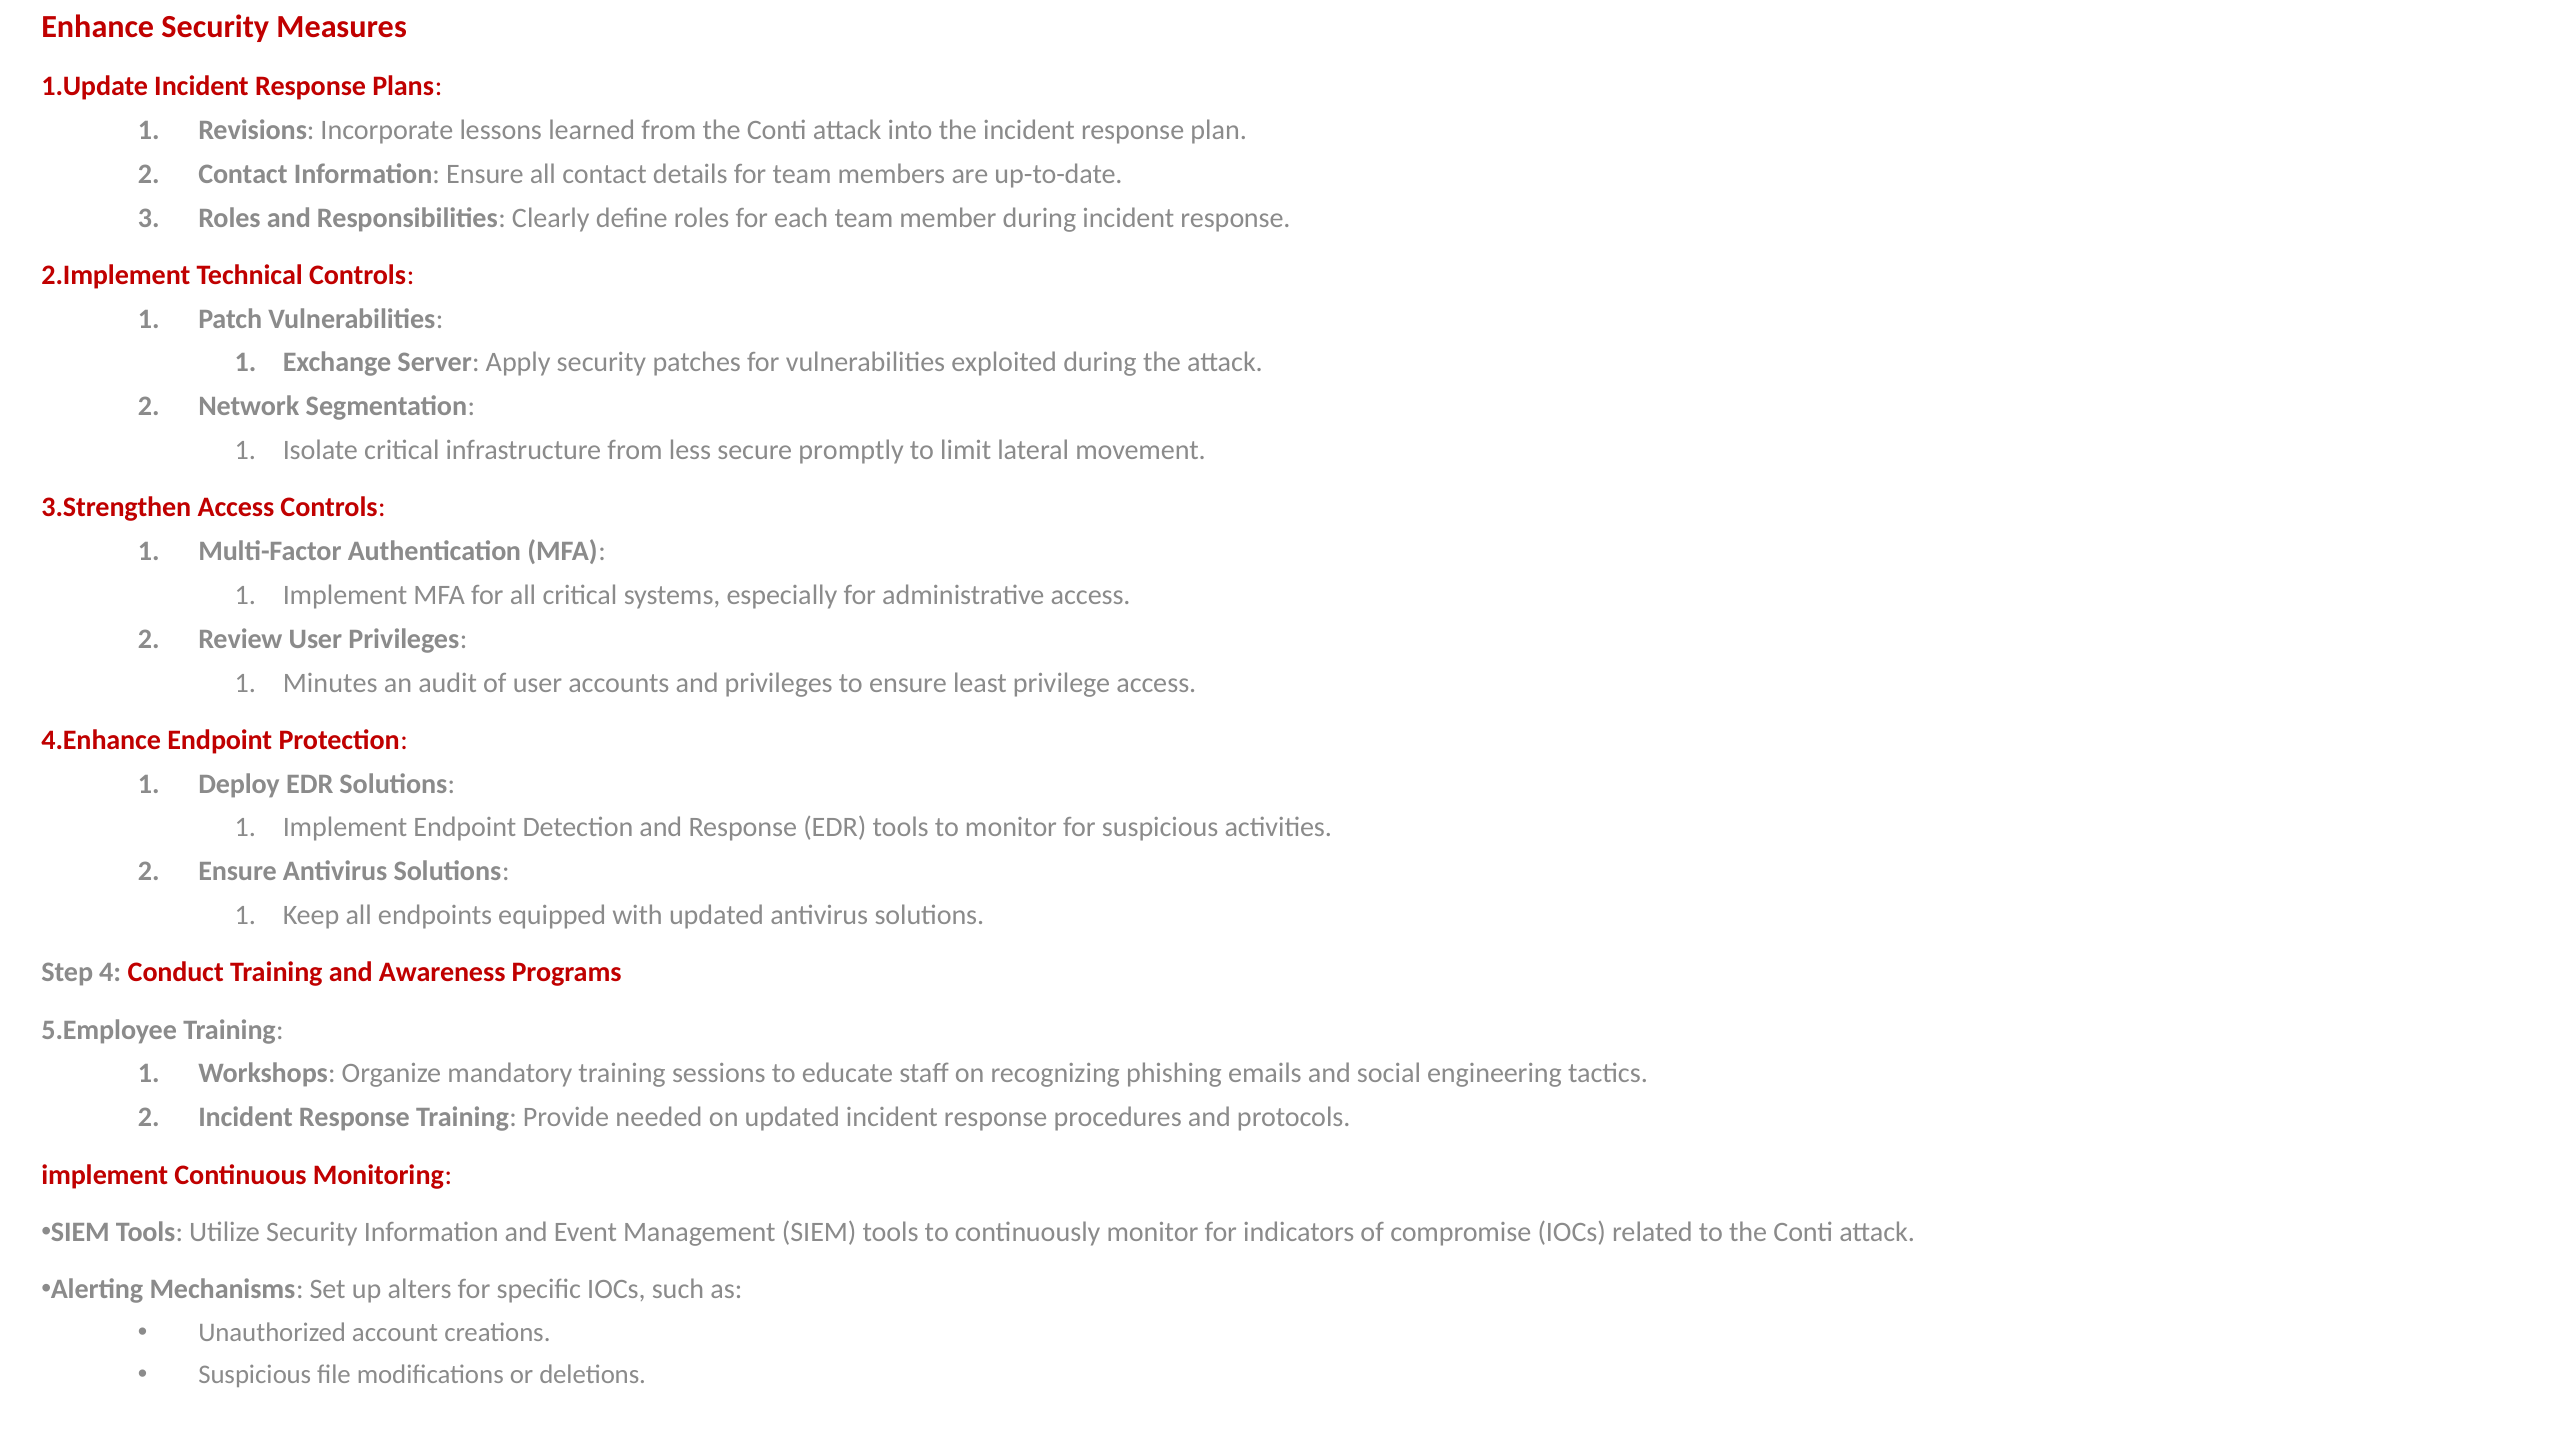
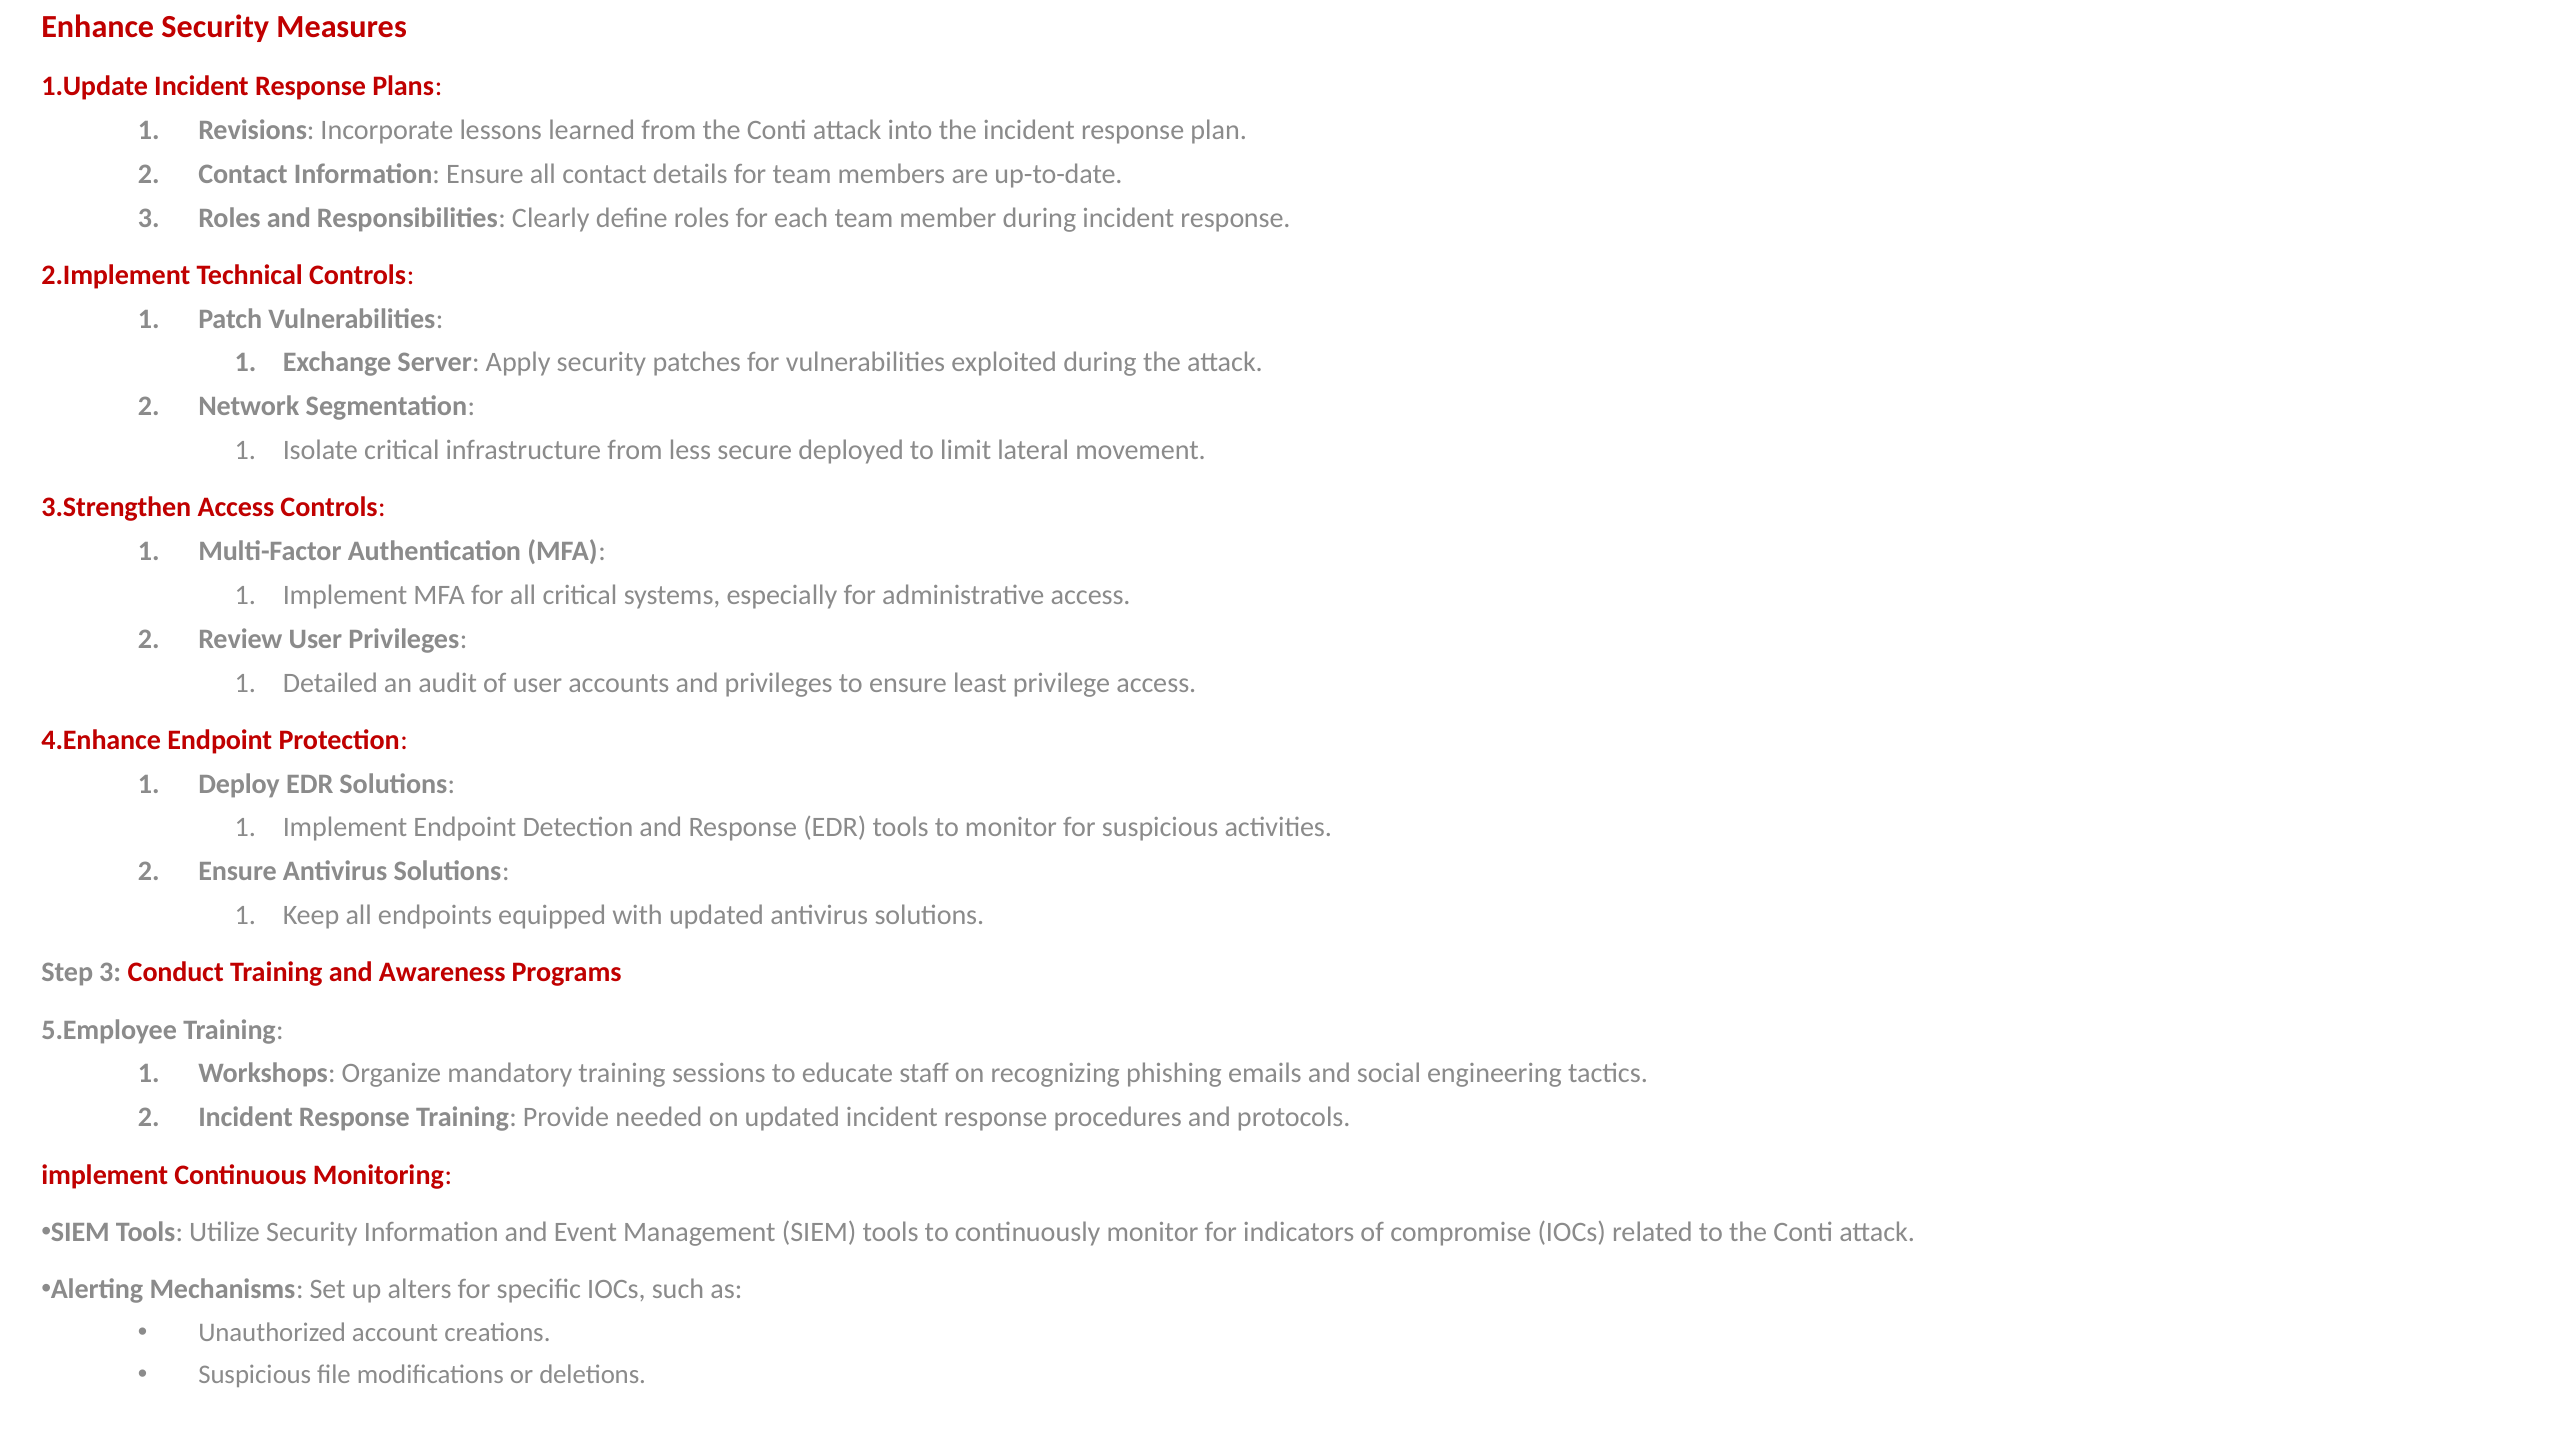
promptly: promptly -> deployed (851, 450)
Minutes: Minutes -> Detailed (330, 683)
Step 4: 4 -> 3 (110, 973)
